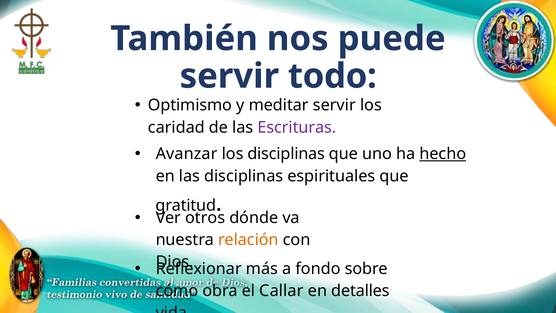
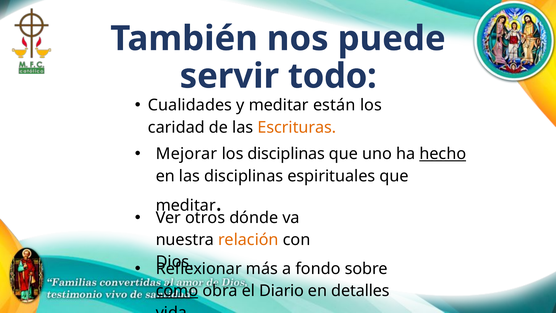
Optimismo: Optimismo -> Cualidades (190, 105)
meditar servir: servir -> están (334, 105)
Escrituras colour: purple -> orange (297, 127)
Avanzar: Avanzar -> Mejorar (187, 154)
gratitud: gratitud -> meditar (186, 205)
cómo underline: none -> present (177, 291)
Callar: Callar -> Diario (282, 291)
